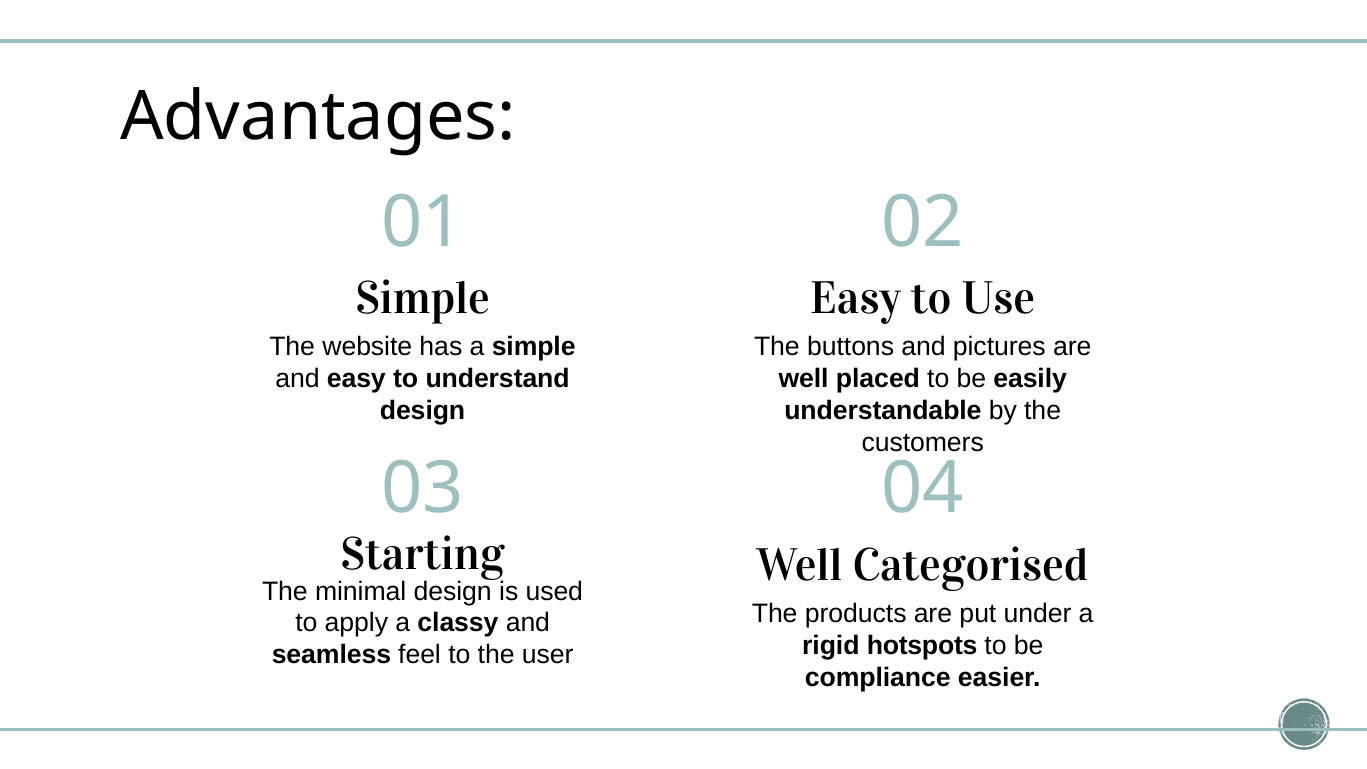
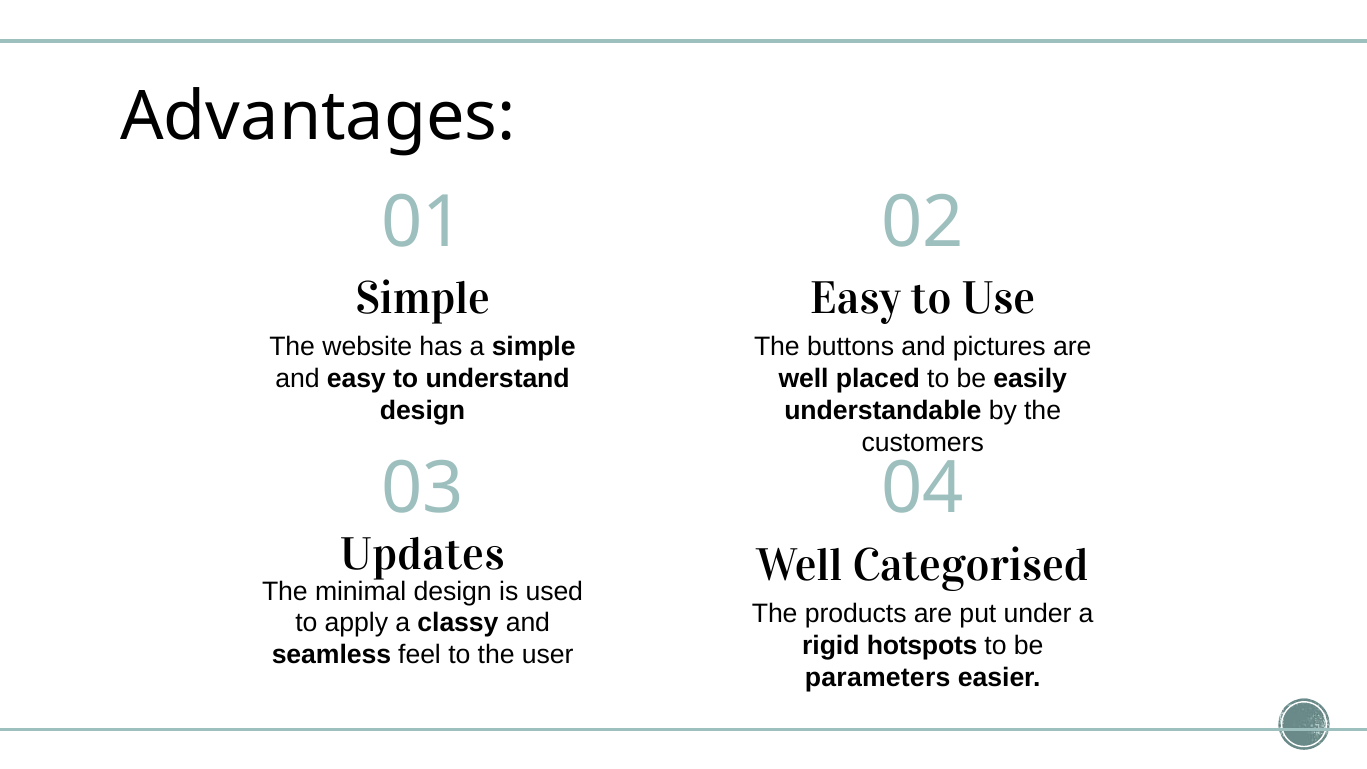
Starting: Starting -> Updates (422, 554)
compliance: compliance -> parameters (878, 677)
